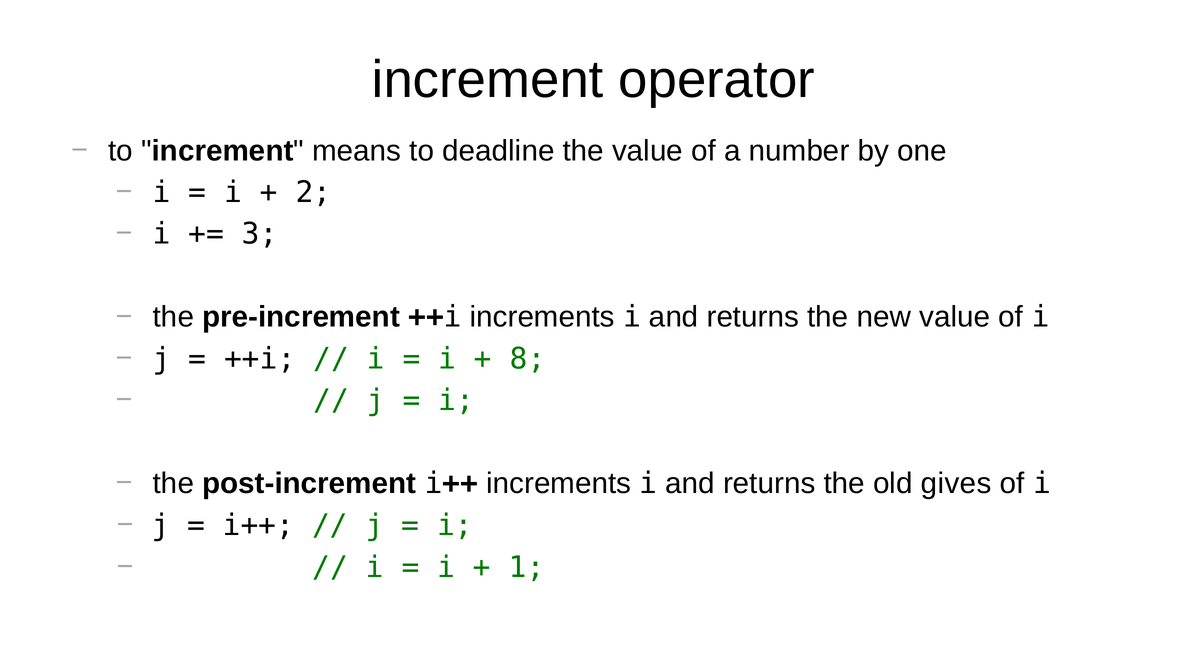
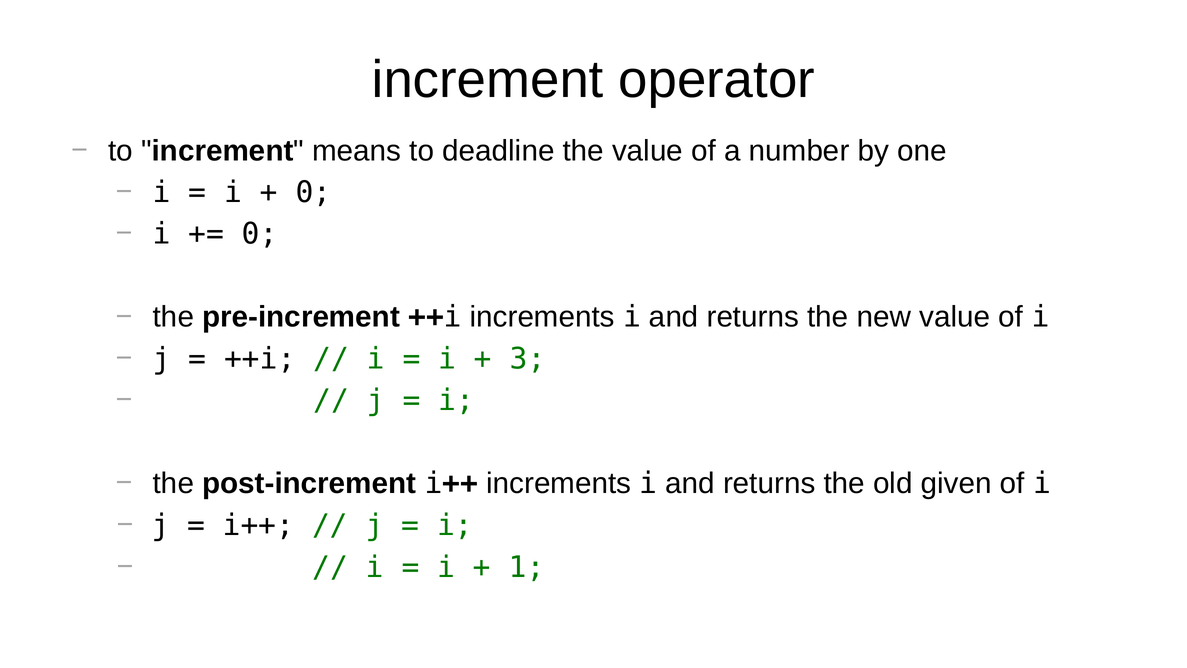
2: 2 -> 0 (313, 192)
3: 3 -> 0 (260, 234)
8: 8 -> 3 (528, 359)
gives: gives -> given (956, 483)
